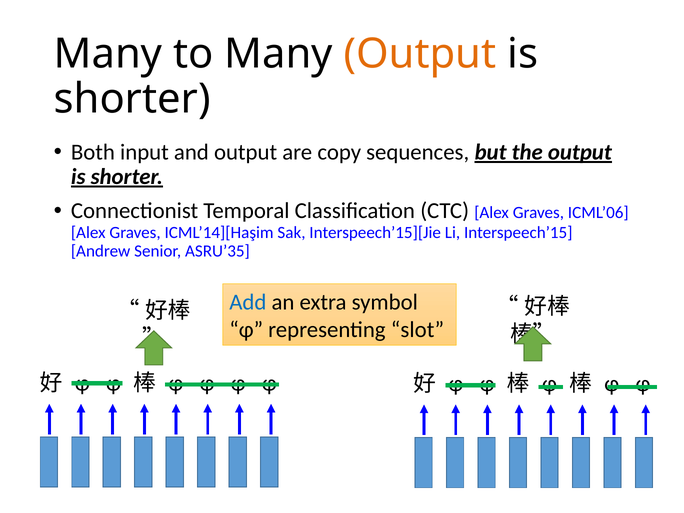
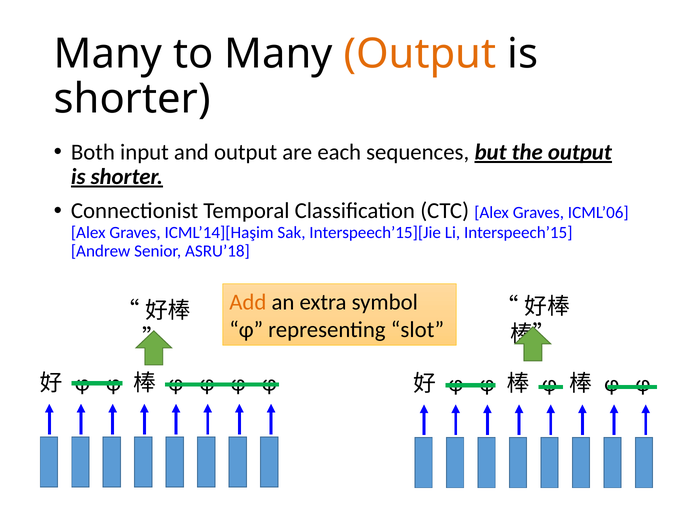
copy: copy -> each (339, 152)
ASRU’35: ASRU’35 -> ASRU’18 (217, 251)
Add colour: blue -> orange (248, 302)
